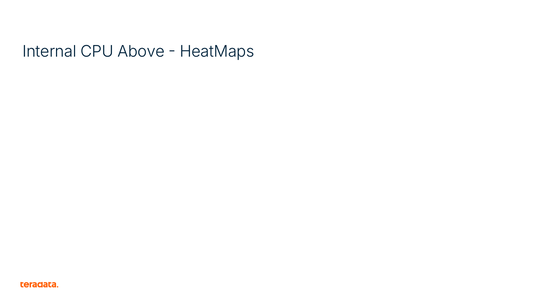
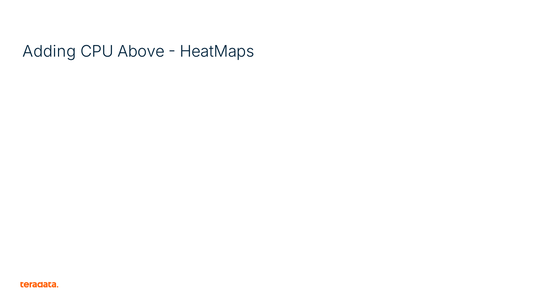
Internal: Internal -> Adding (49, 52)
